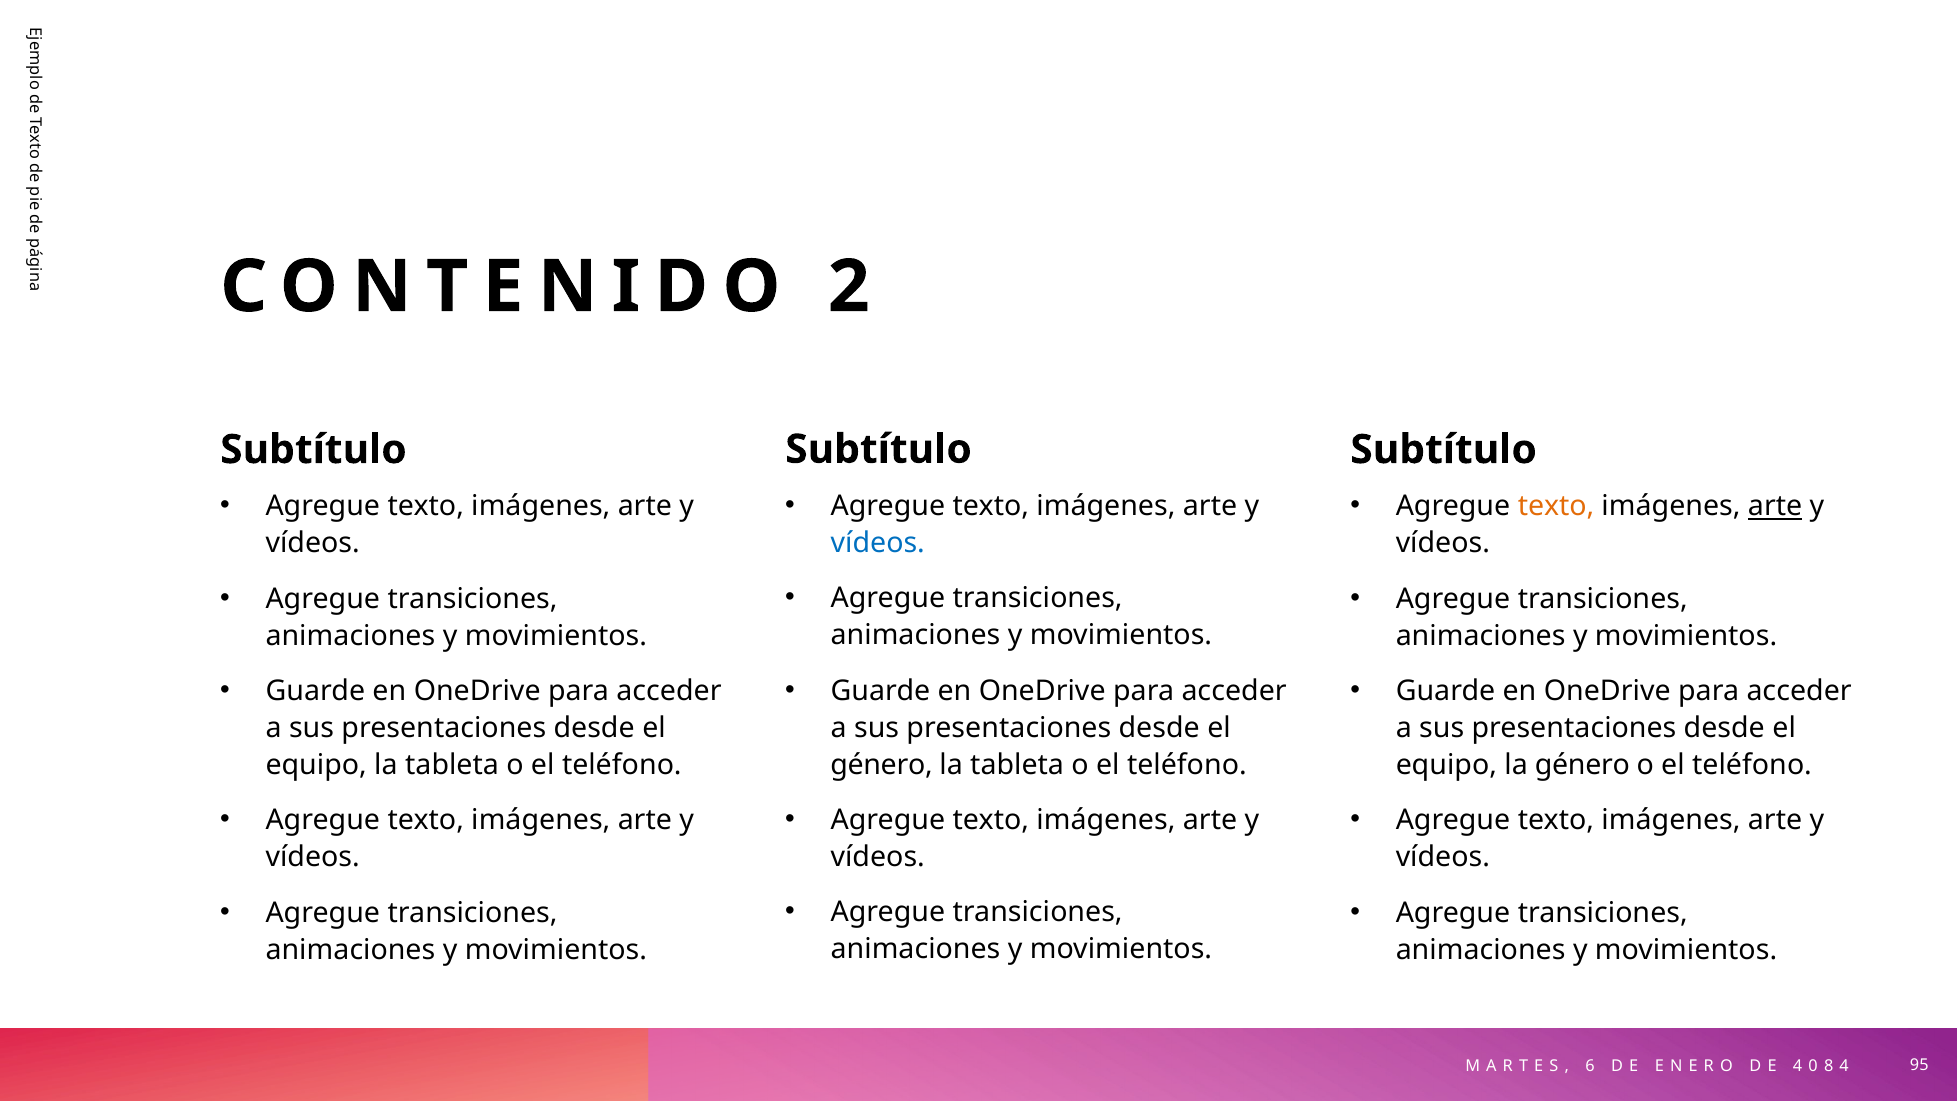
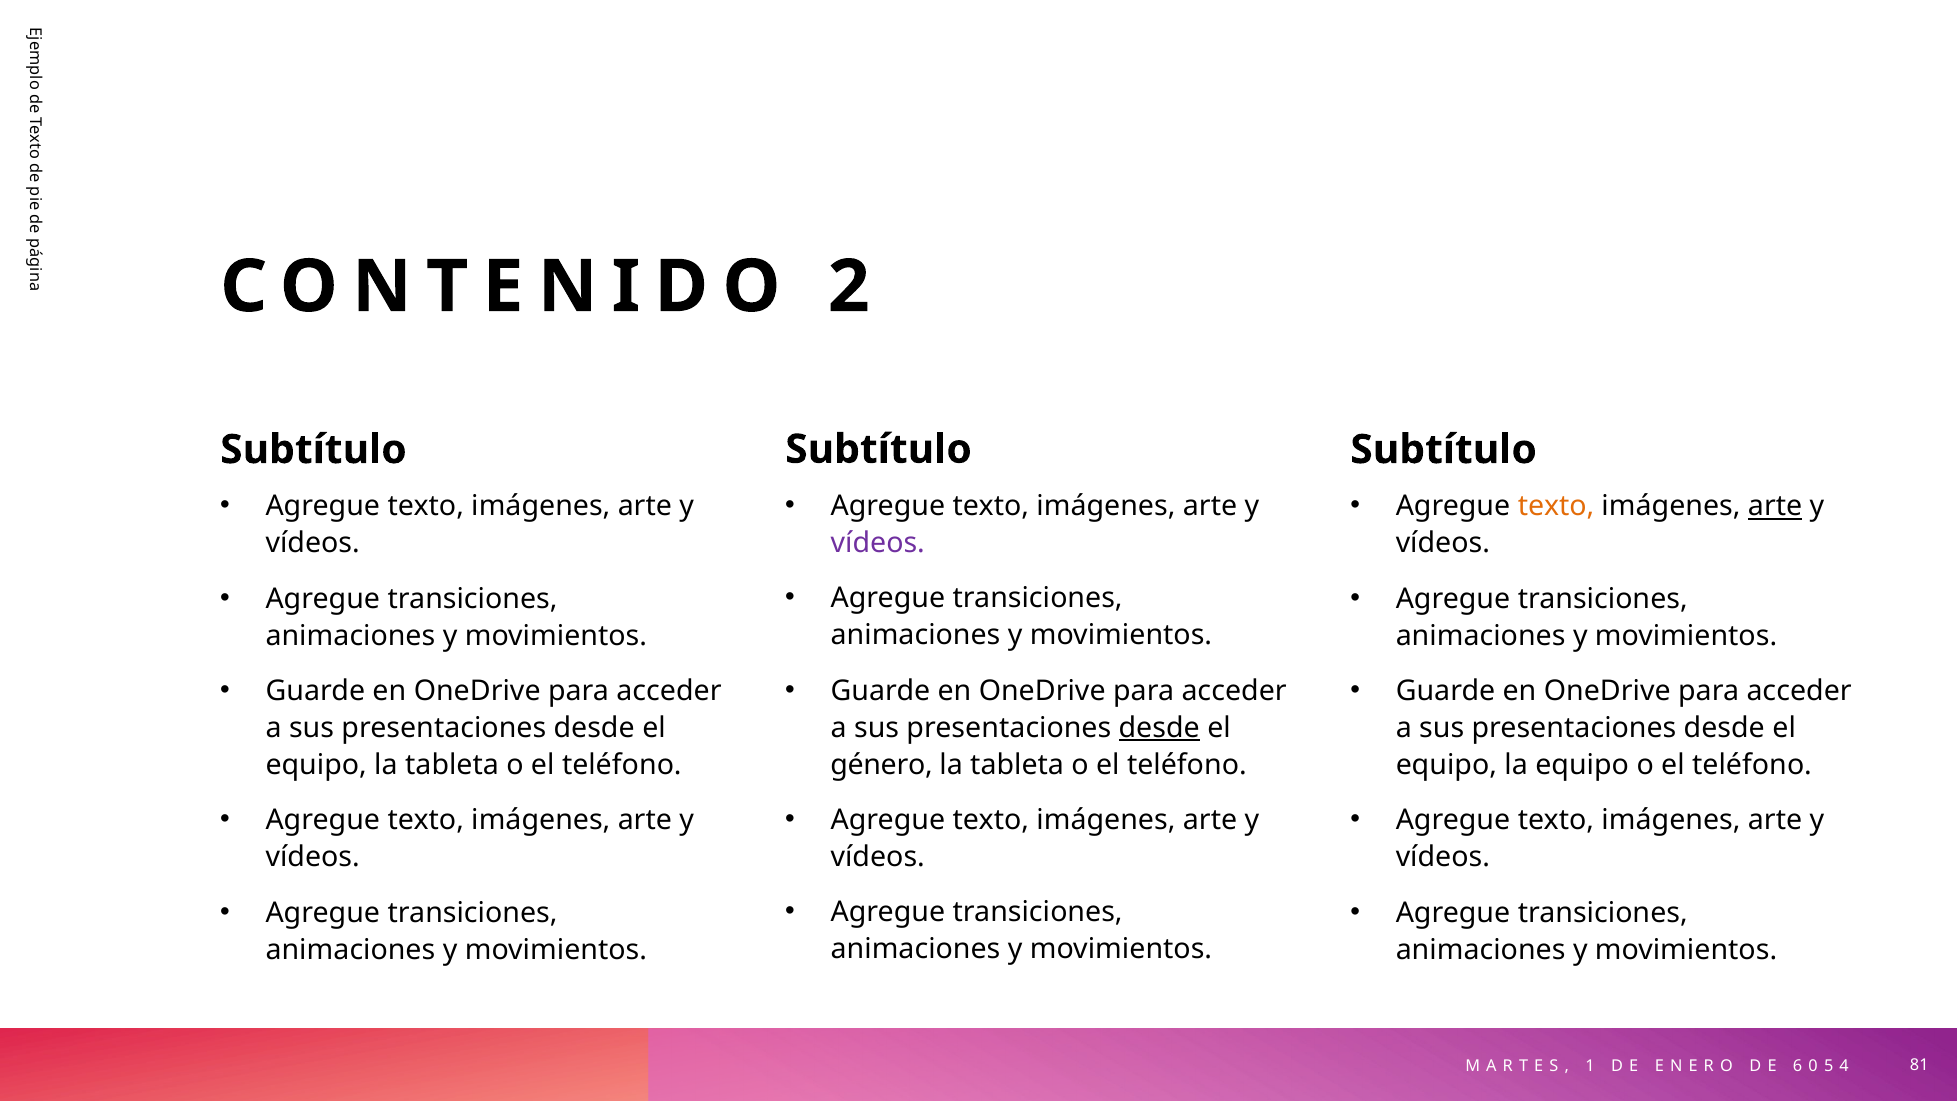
vídeos colour: blue -> purple (878, 543)
desde underline: none -> present (1159, 728)
la género: género -> equipo (1582, 765)
6: 6 -> 1 (1590, 1066)
4: 4 -> 6 (1798, 1066)
8: 8 -> 5 (1829, 1066)
95: 95 -> 81 (1919, 1064)
